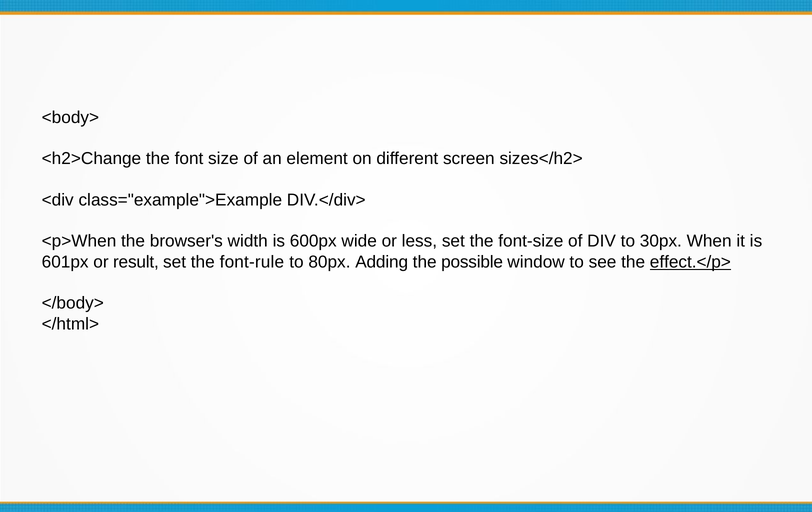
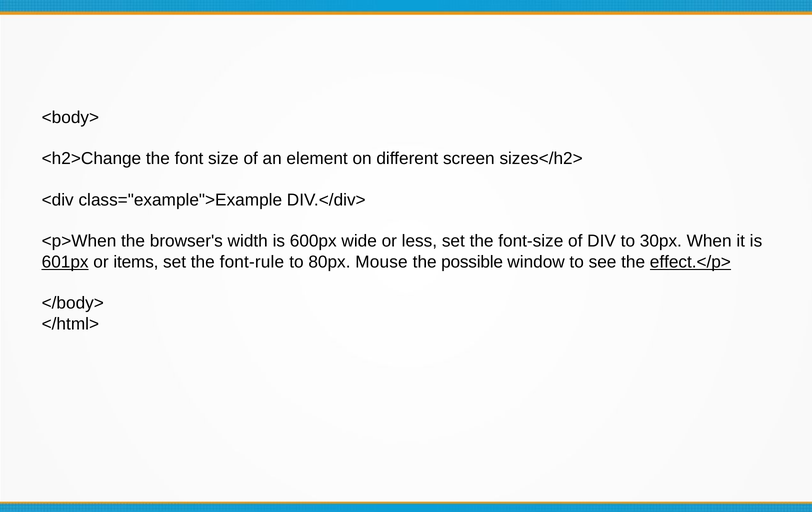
601px underline: none -> present (65, 262)
result: result -> items (136, 262)
Adding: Adding -> Mouse (382, 262)
